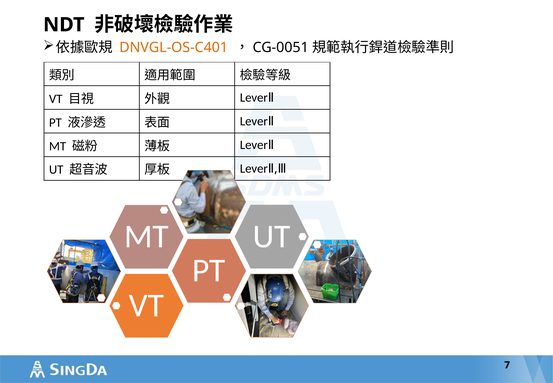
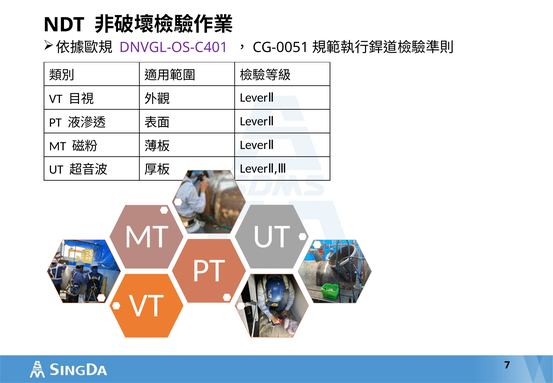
DNVGL-OS-C401 colour: orange -> purple (174, 47)
